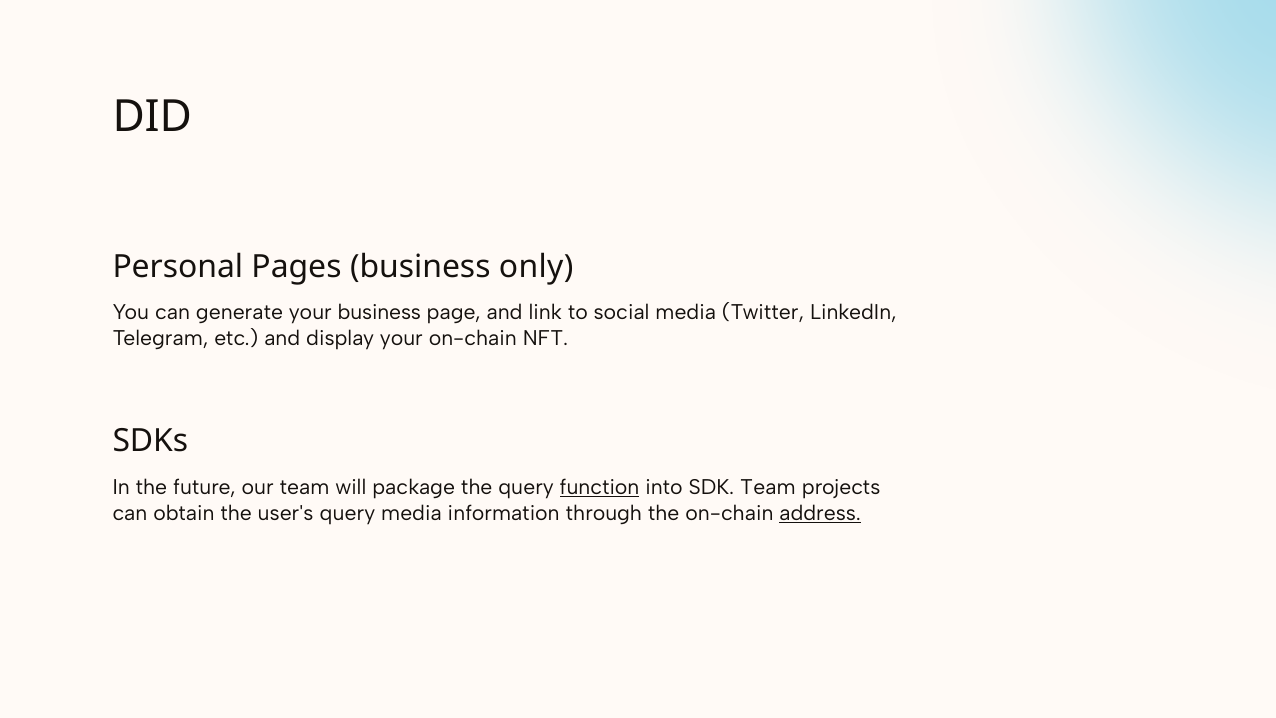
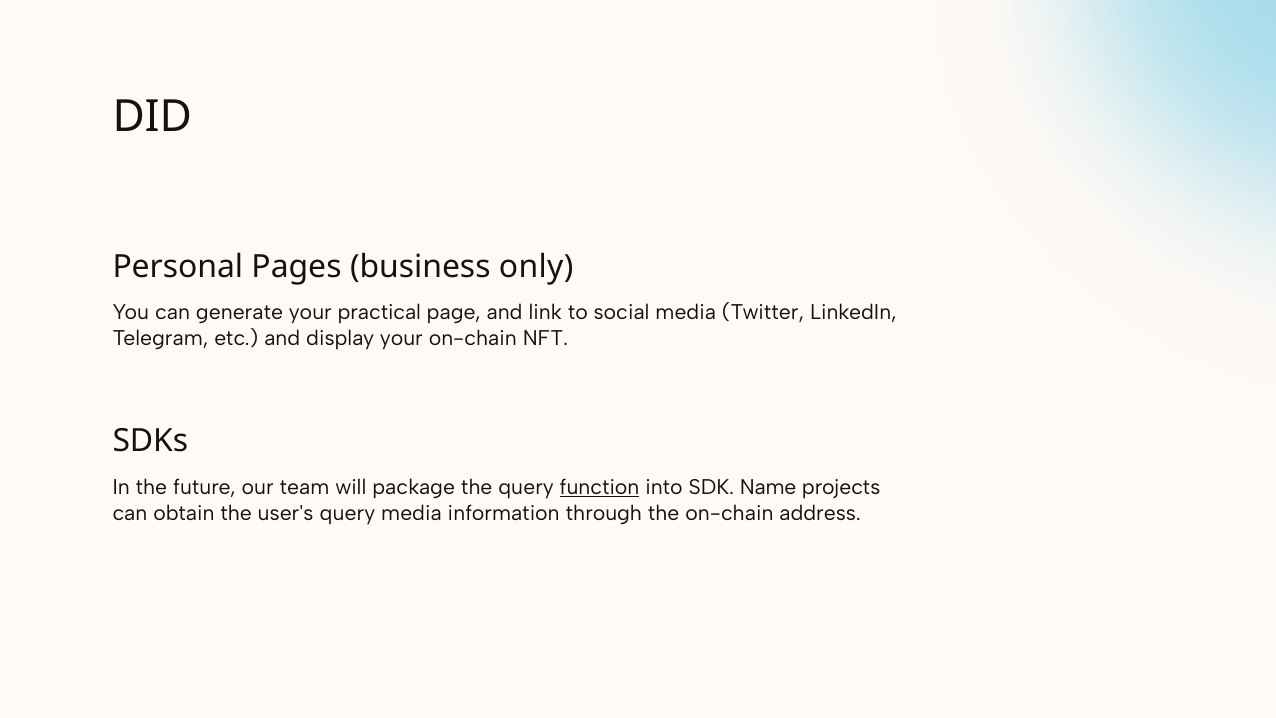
your business: business -> practical (379, 313)
SDK Team: Team -> Name (768, 487)
address underline: present -> none (820, 513)
